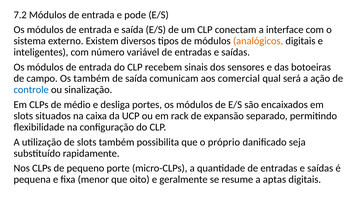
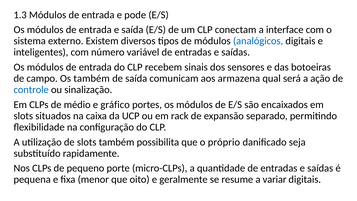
7.2: 7.2 -> 1.3 (20, 15)
analógicos colour: orange -> blue (258, 41)
comercial: comercial -> armazena (239, 78)
desliga: desliga -> gráfico (115, 105)
aptas: aptas -> variar (275, 179)
